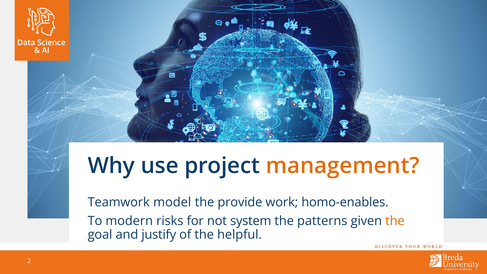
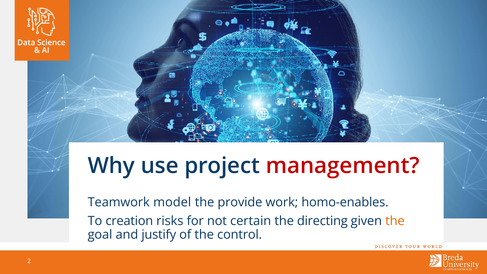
management colour: orange -> red (343, 166)
modern: modern -> creation (129, 221)
system: system -> certain (251, 221)
patterns: patterns -> directing (322, 221)
helpful: helpful -> control (240, 235)
